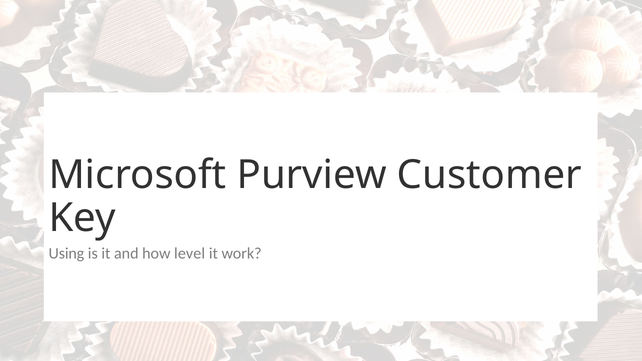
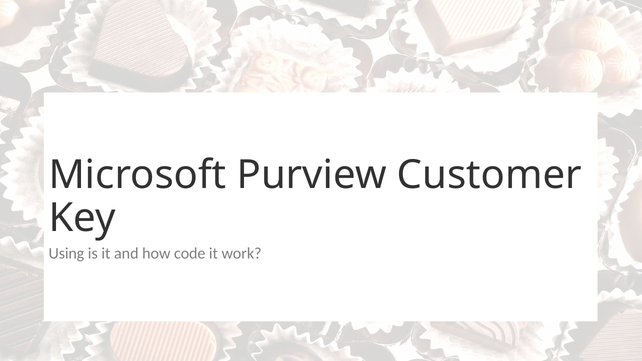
level: level -> code (190, 253)
